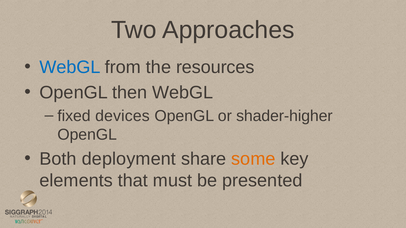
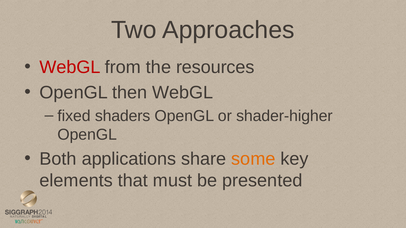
WebGL colour: blue -> red (70, 67)
devices: devices -> shaders (123, 116)
deployment: deployment -> applications (129, 159)
